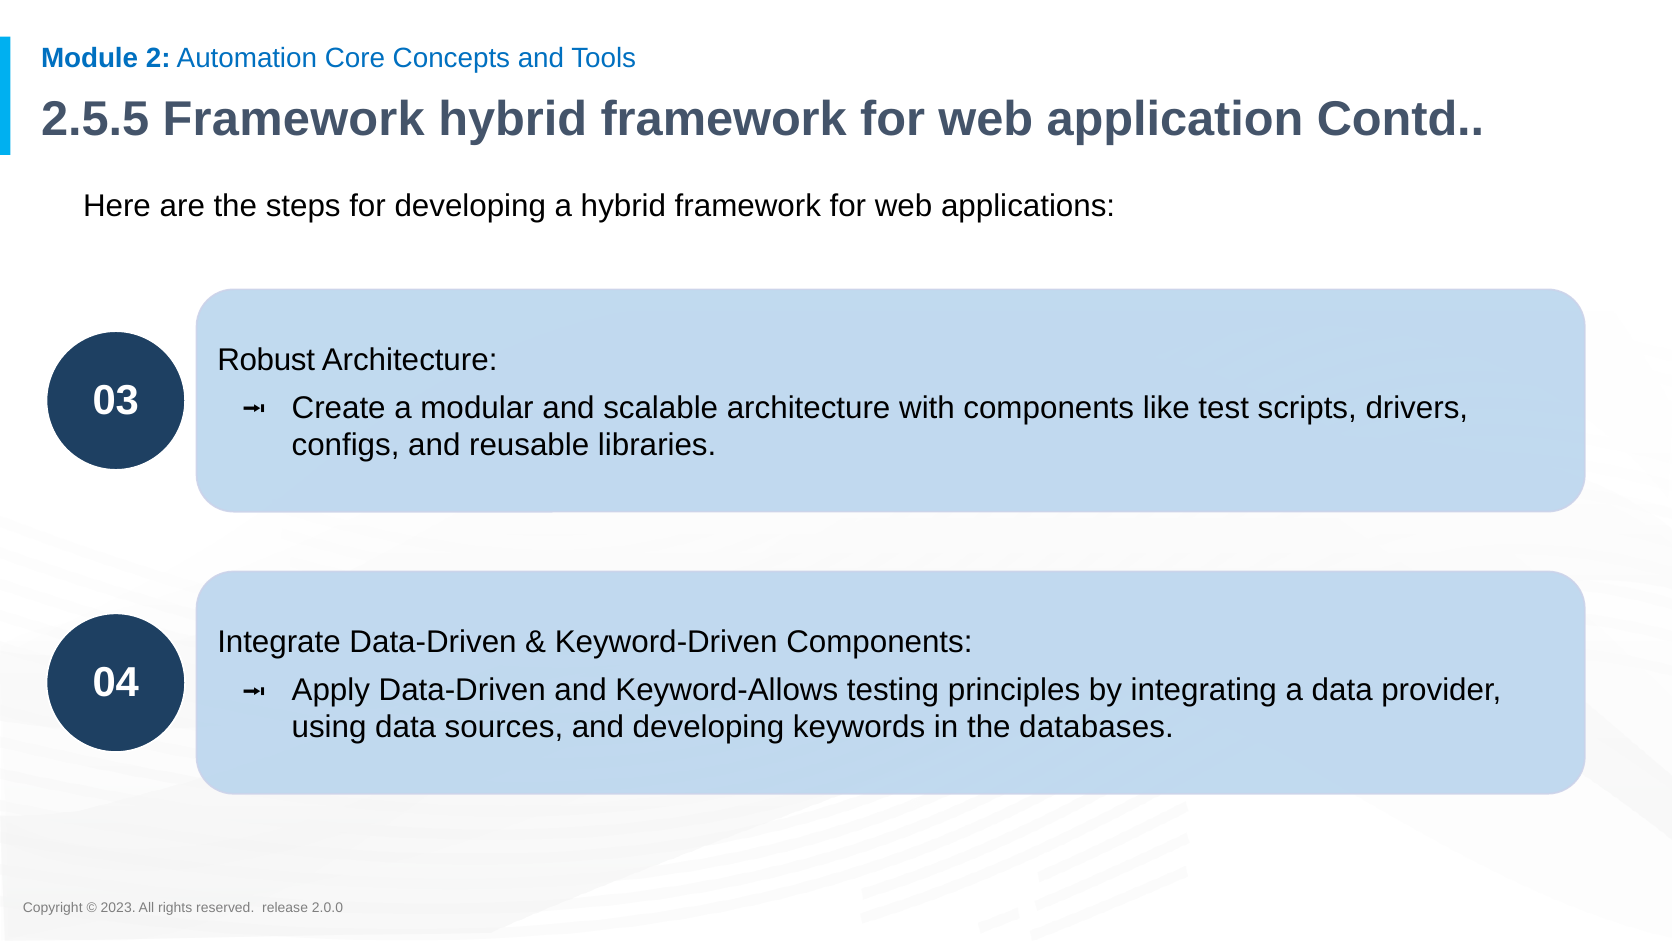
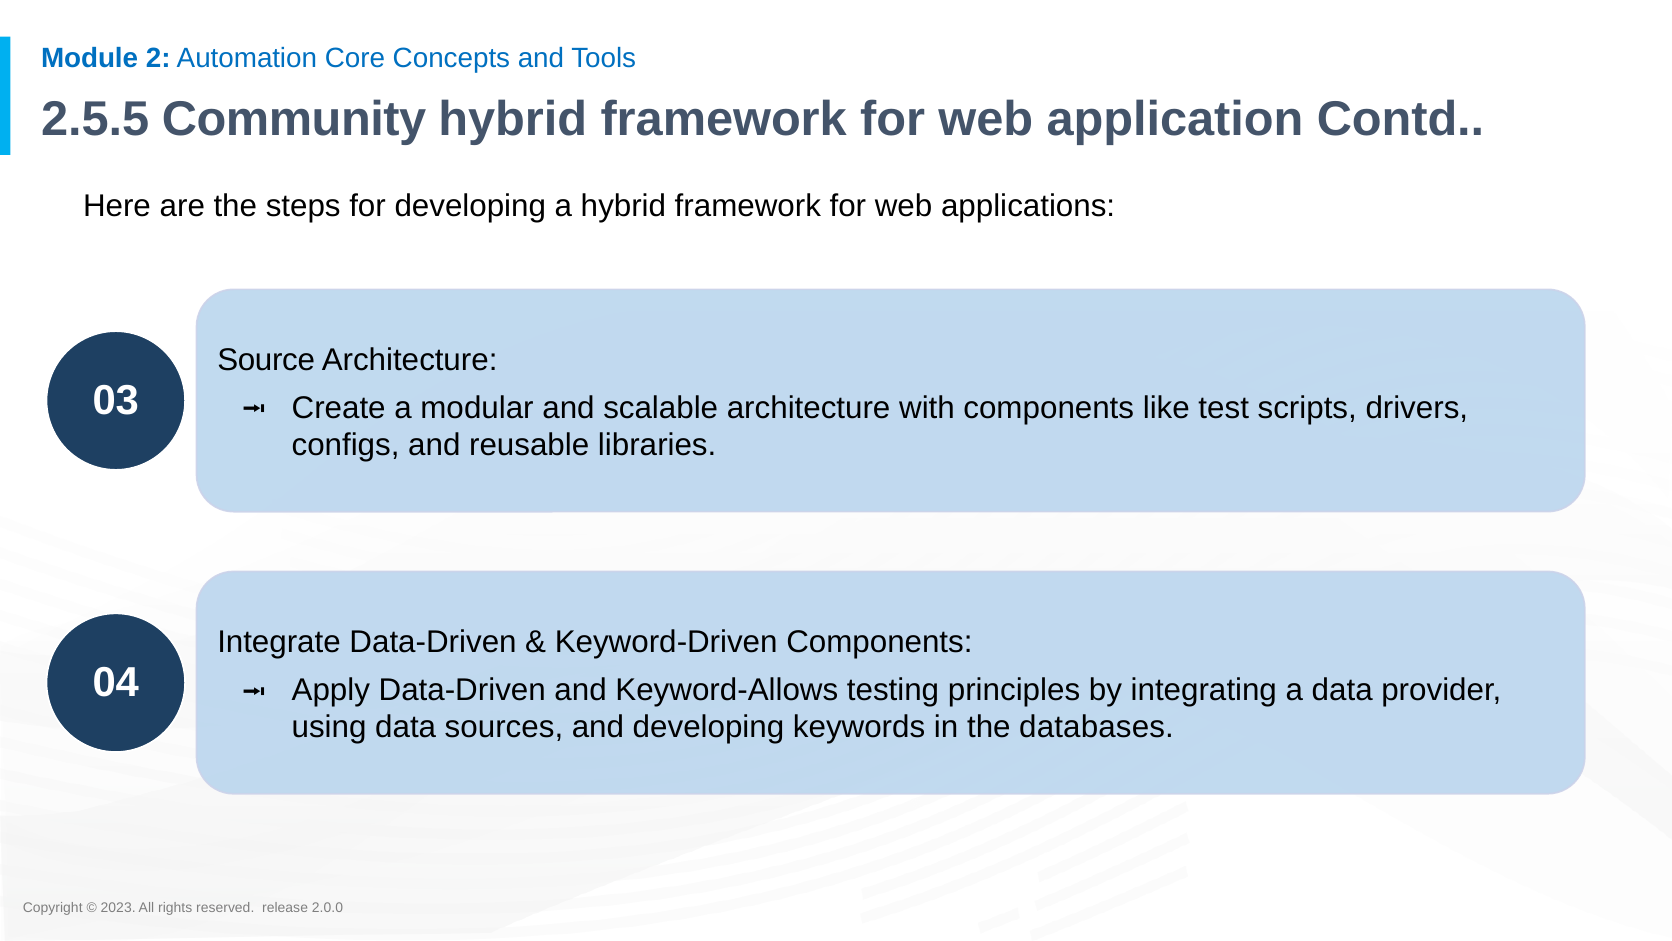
2.5.5 Framework: Framework -> Community (294, 119)
Robust: Robust -> Source (266, 360)
